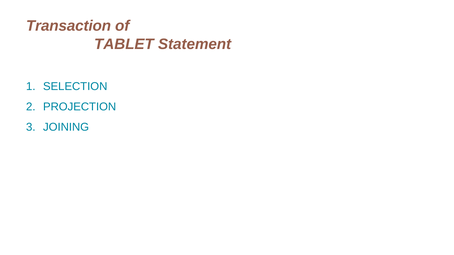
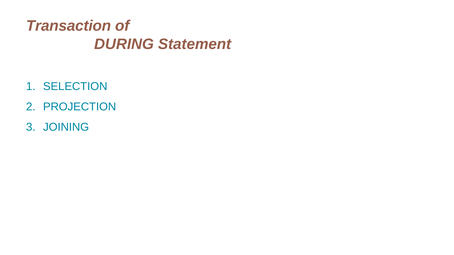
TABLET: TABLET -> DURING (124, 44)
